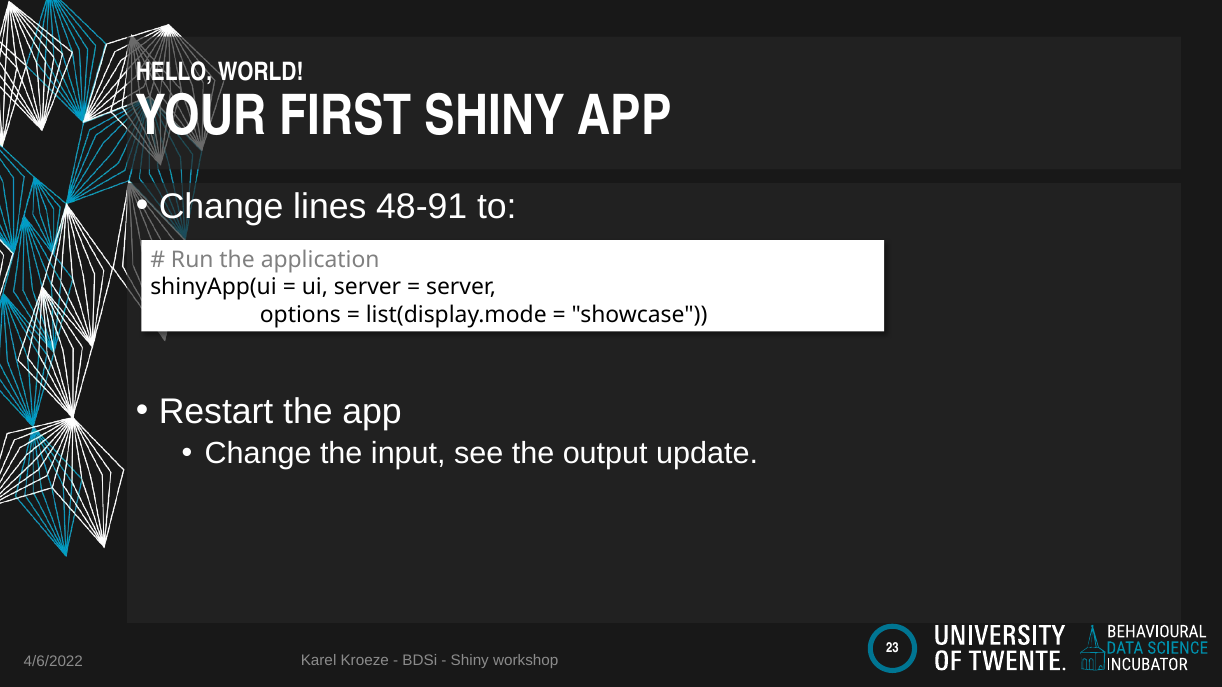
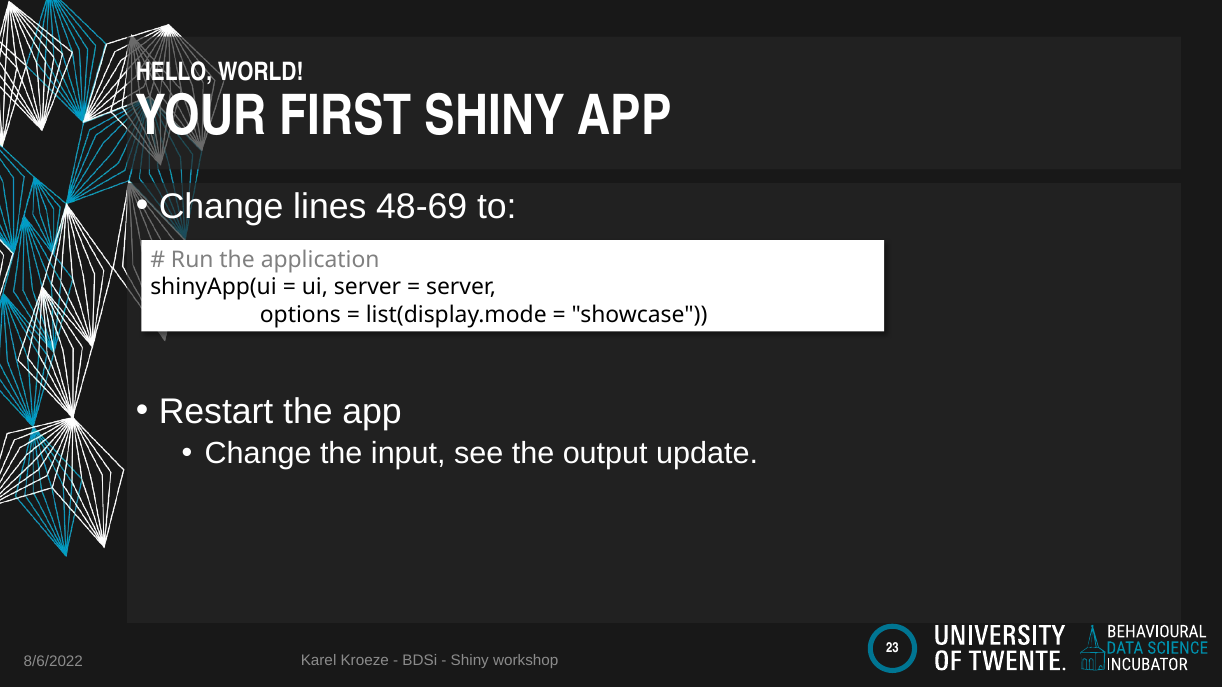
48-91: 48-91 -> 48-69 (422, 207)
4/6/2022: 4/6/2022 -> 8/6/2022 (53, 662)
